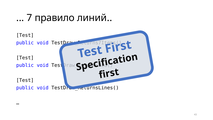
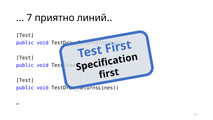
правило: правило -> приятно (55, 18)
